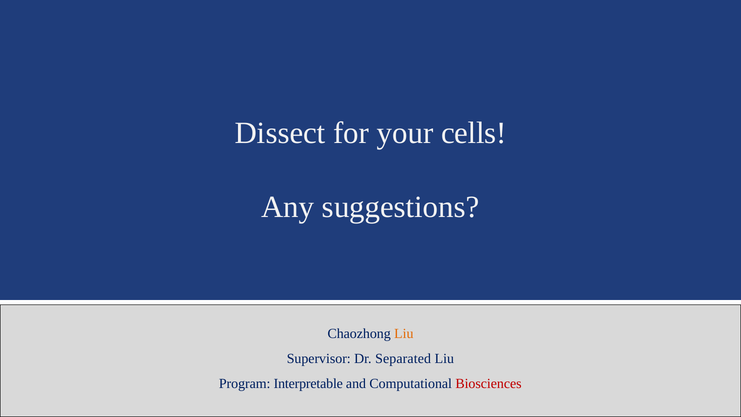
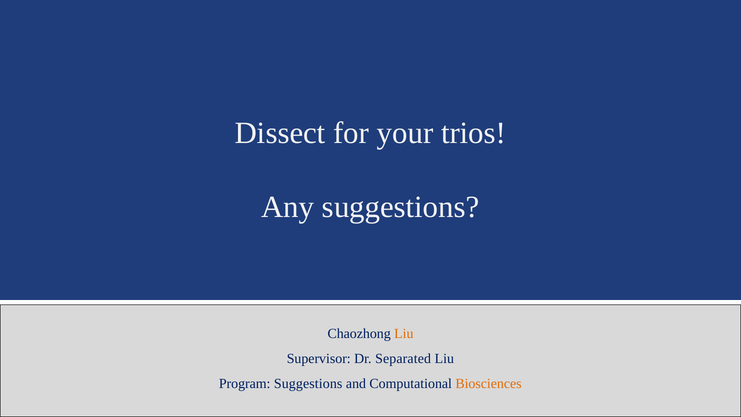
cells: cells -> trios (474, 133)
Program Interpretable: Interpretable -> Suggestions (308, 384)
Biosciences colour: red -> orange (489, 384)
